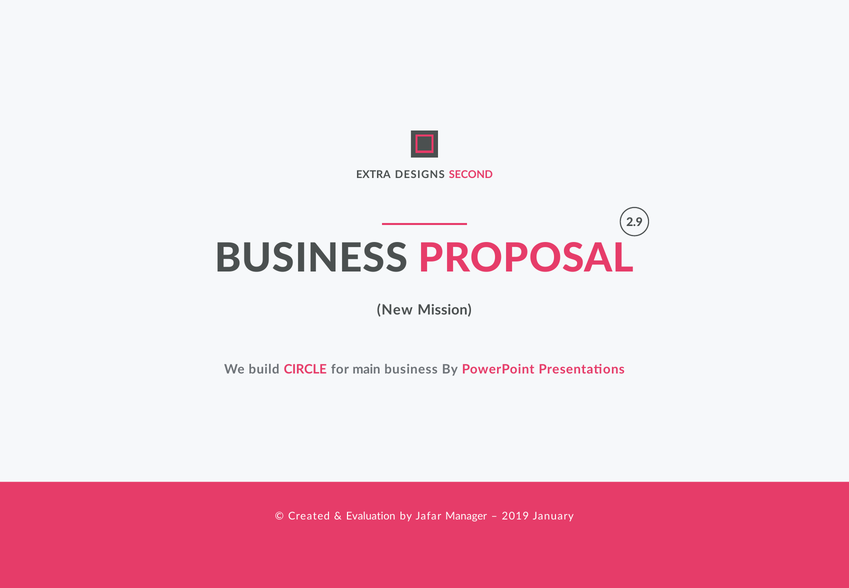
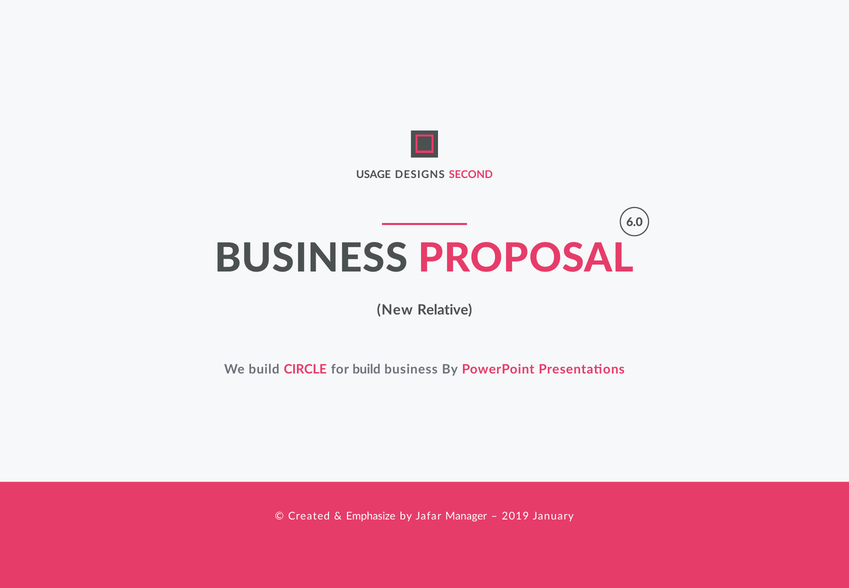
EXTRA: EXTRA -> USAGE (374, 175)
2.9: 2.9 -> 6.0 (635, 222)
Mission: Mission -> Relative (445, 310)
for main: main -> build (367, 369)
Evaluation: Evaluation -> Emphasize (371, 516)
